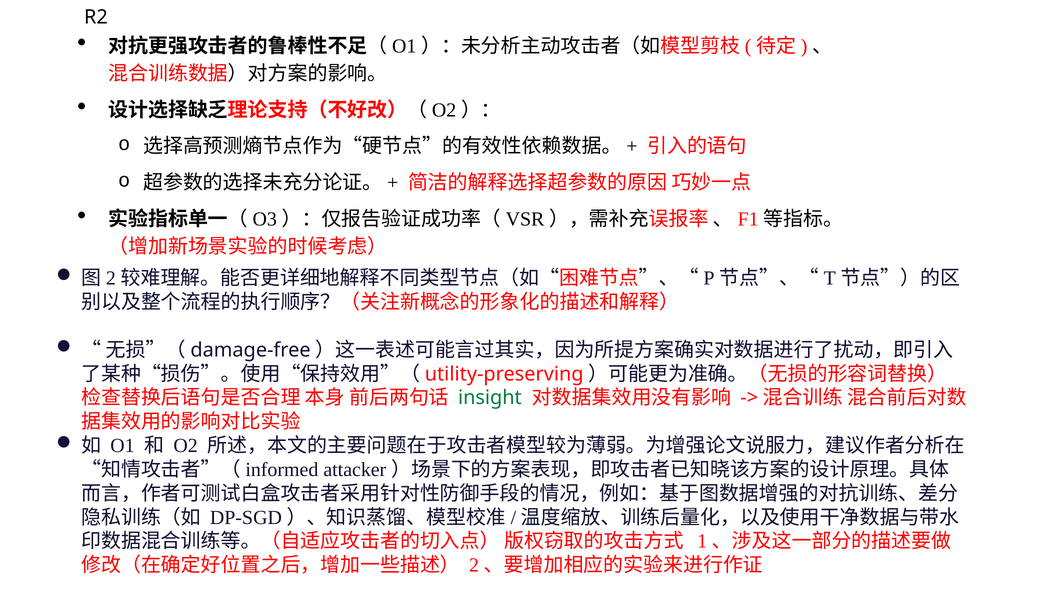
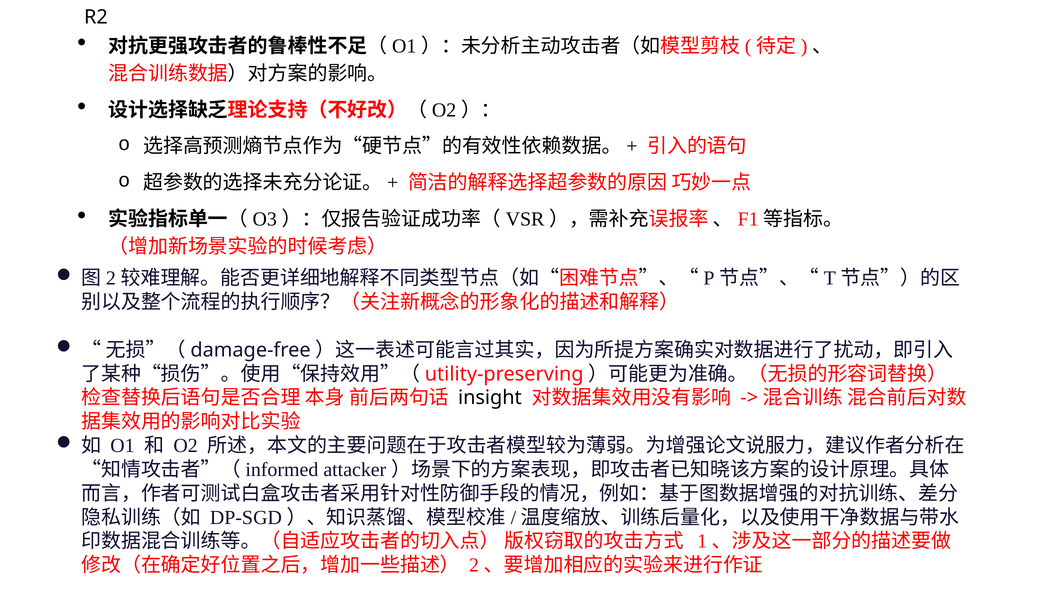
insight colour: green -> black (490, 398)
